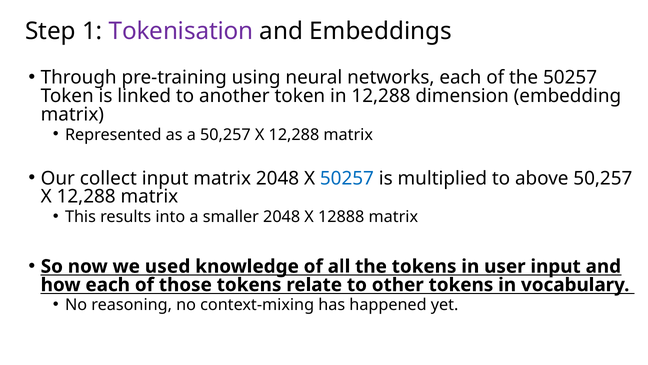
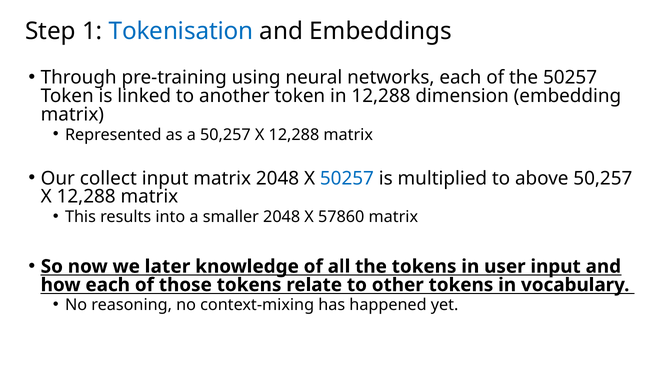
Tokenisation colour: purple -> blue (181, 31)
12888: 12888 -> 57860 (341, 217)
used: used -> later (168, 266)
